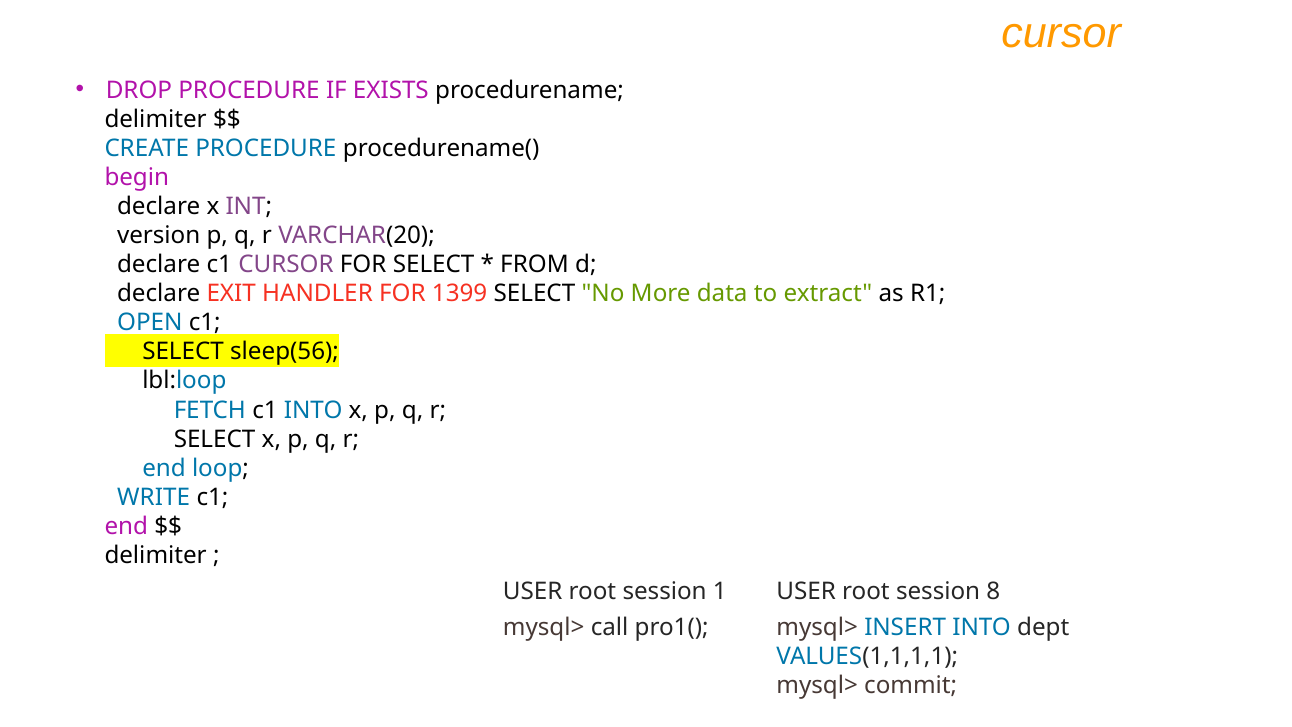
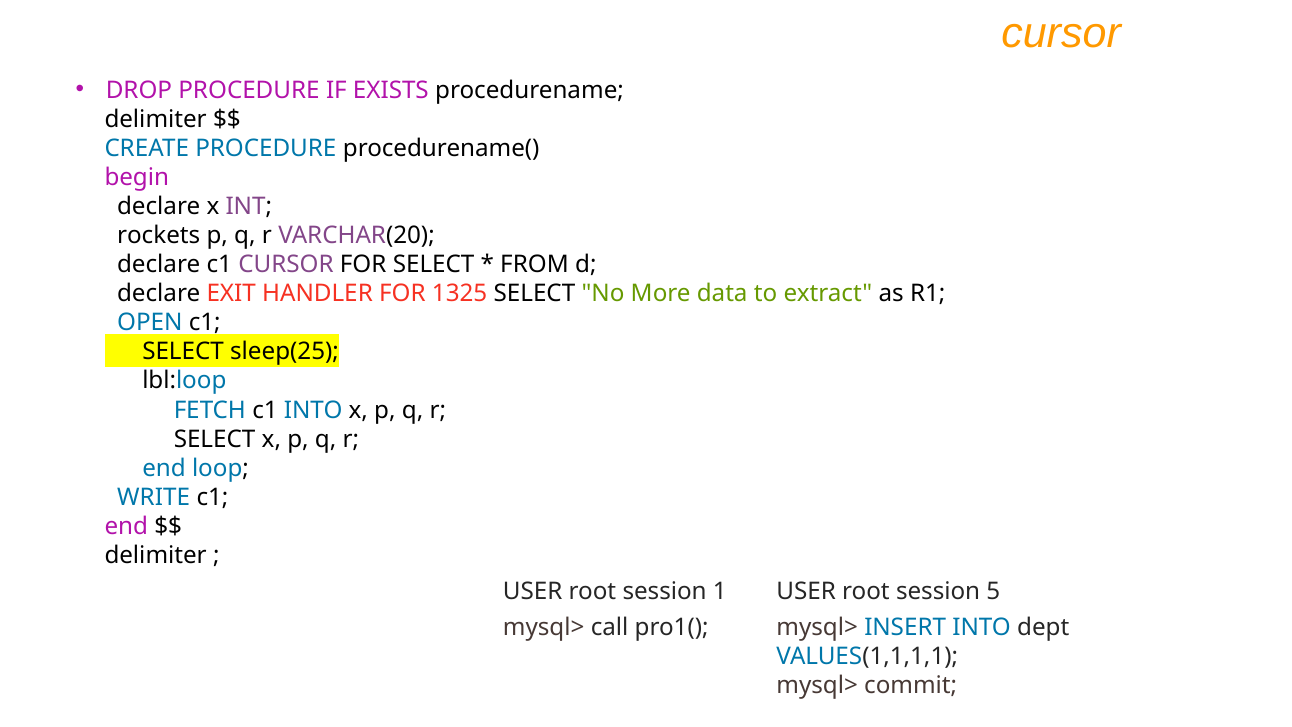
version: version -> rockets (159, 236)
1399: 1399 -> 1325 (460, 294)
sleep(56: sleep(56 -> sleep(25 (284, 352)
8: 8 -> 5 (993, 592)
